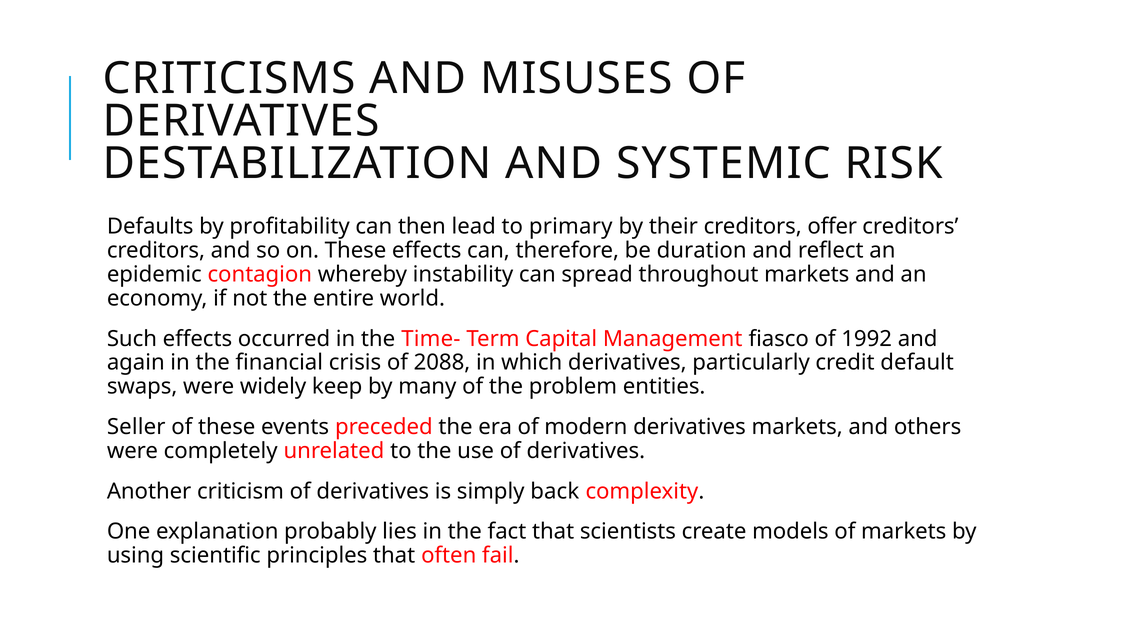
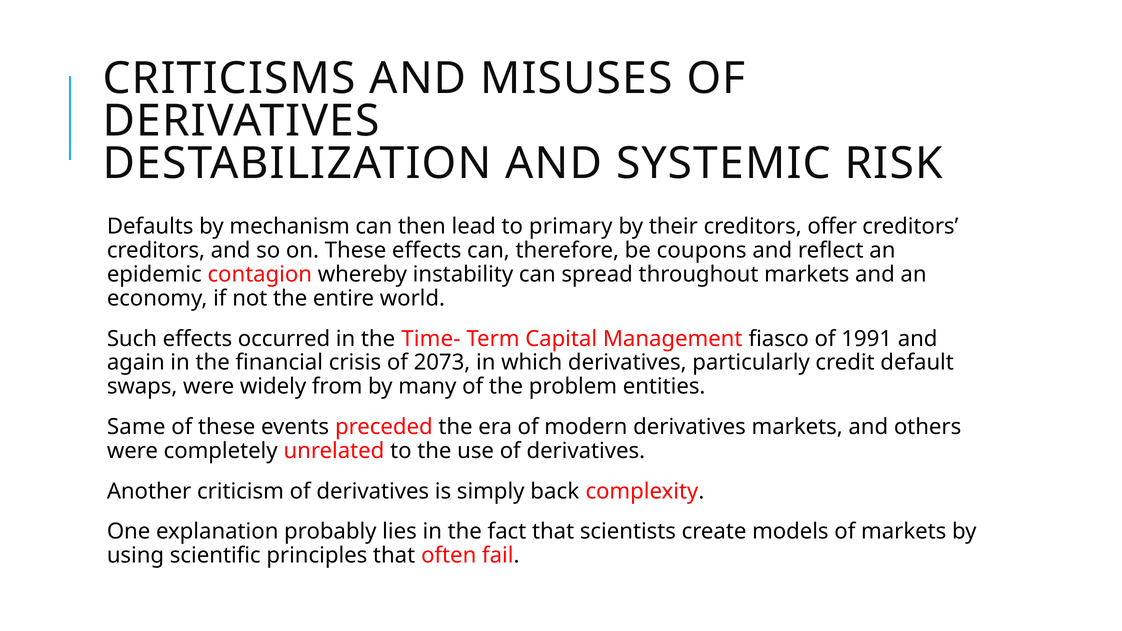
profitability: profitability -> mechanism (290, 226)
duration: duration -> coupons (702, 250)
1992: 1992 -> 1991 (867, 339)
2088: 2088 -> 2073 (442, 363)
keep: keep -> from (337, 387)
Seller: Seller -> Same (136, 427)
